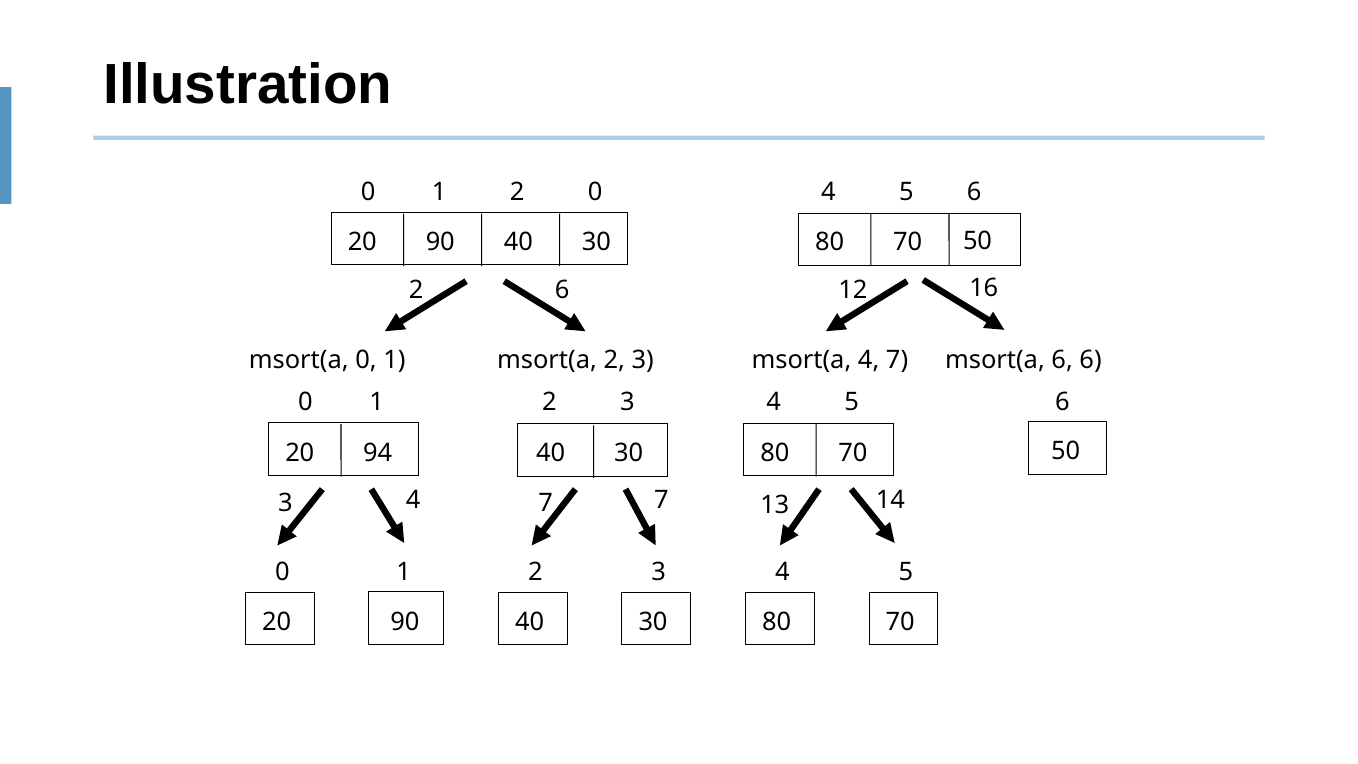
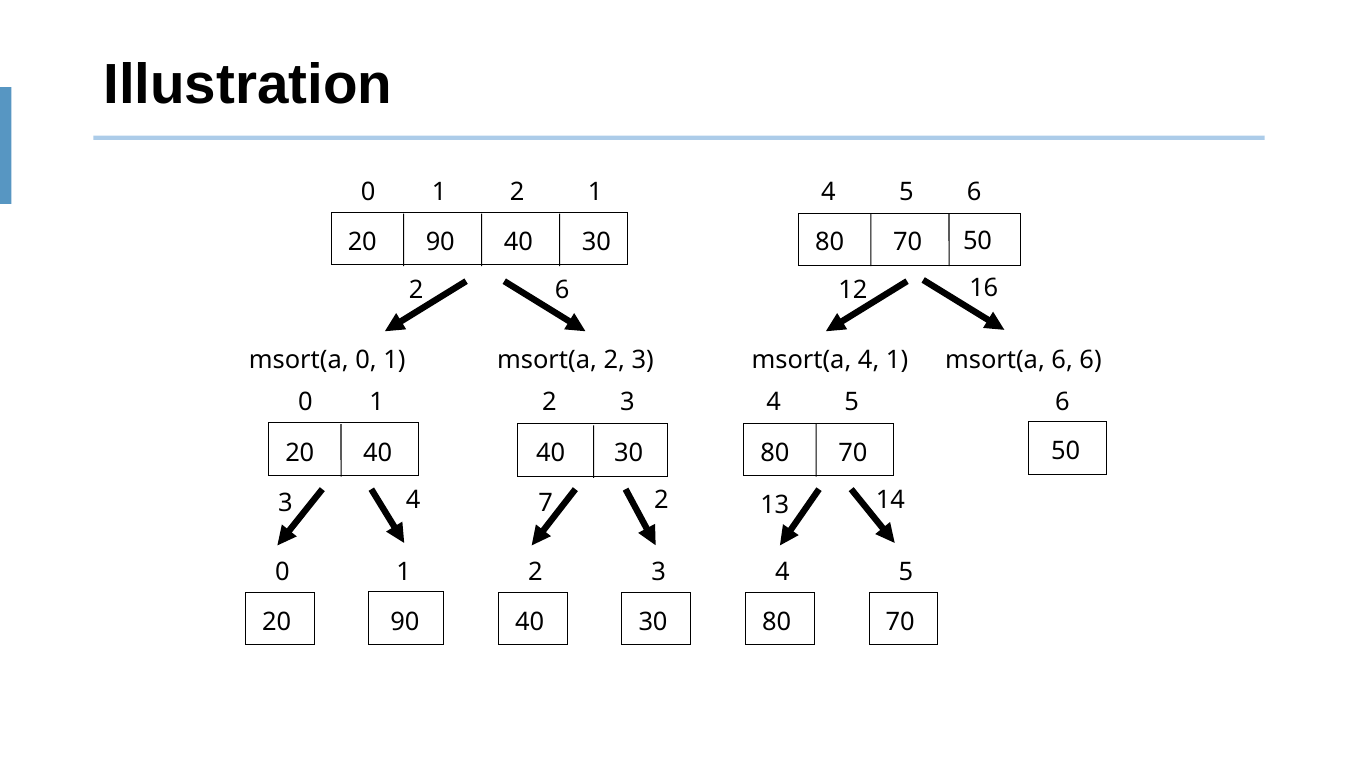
0: 0 -> 1 (595, 192)
4 7: 7 -> 1 (897, 360)
20 94: 94 -> 40 (378, 453)
7 7: 7 -> 2 (661, 500)
